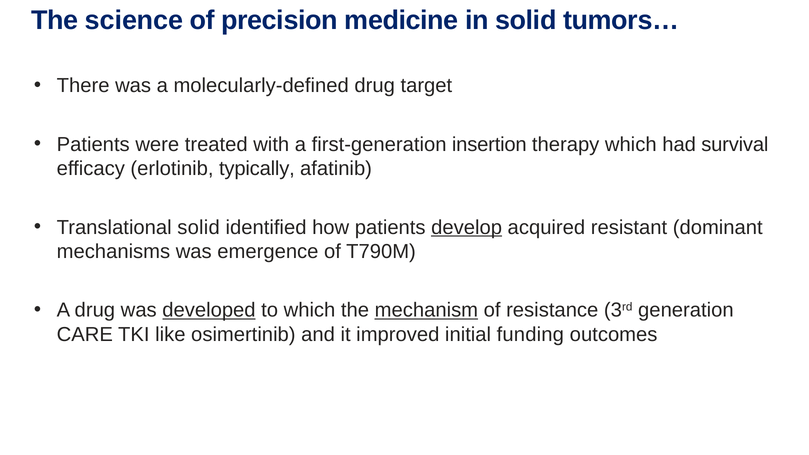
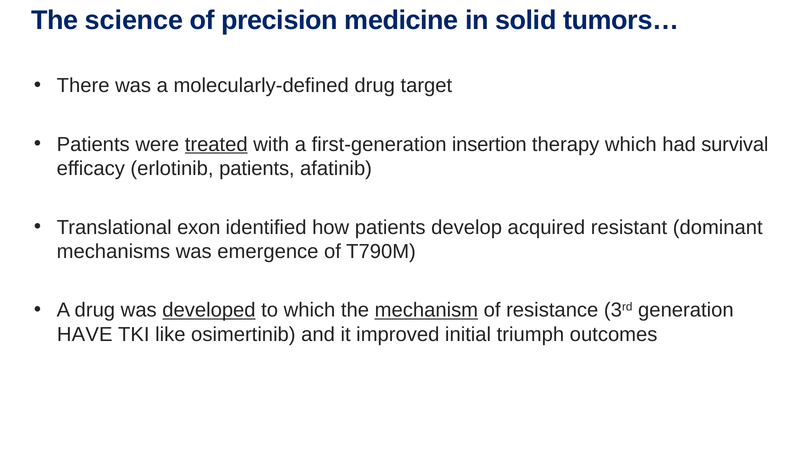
treated underline: none -> present (216, 144)
erlotinib typically: typically -> patients (257, 169)
Translational solid: solid -> exon (199, 227)
develop underline: present -> none (467, 227)
CARE: CARE -> HAVE (85, 335)
funding: funding -> triumph (530, 335)
